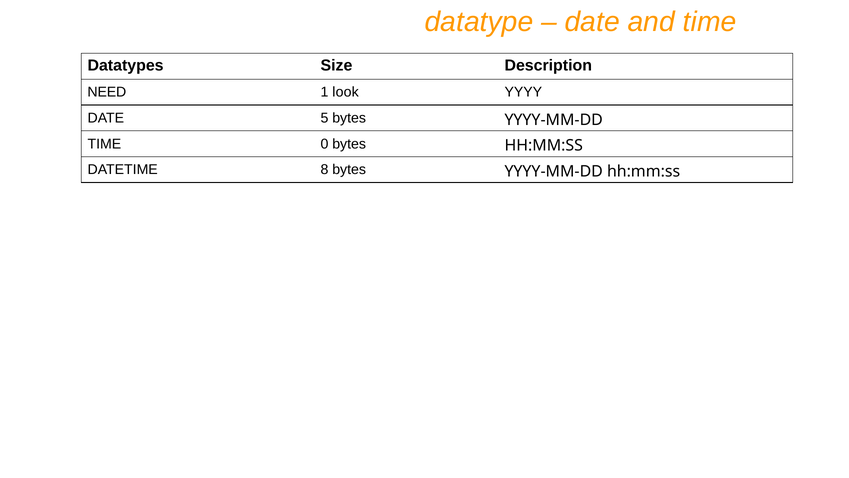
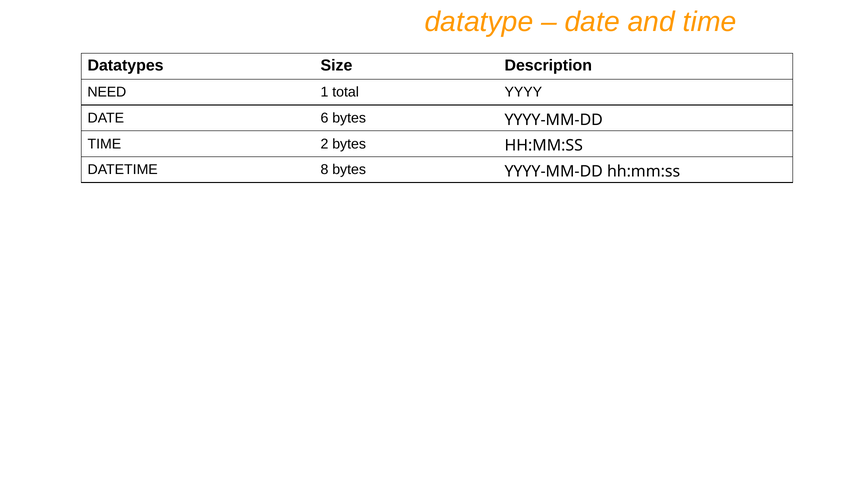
look: look -> total (346, 92)
5: 5 -> 6 (325, 118)
0: 0 -> 2 (325, 144)
